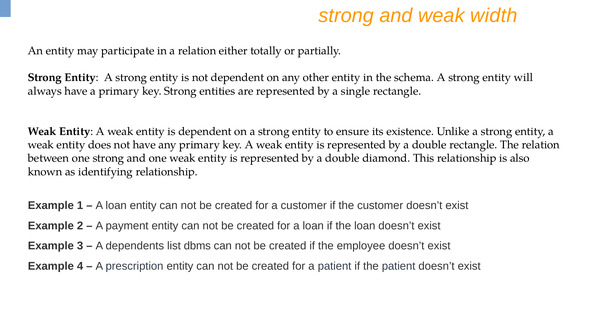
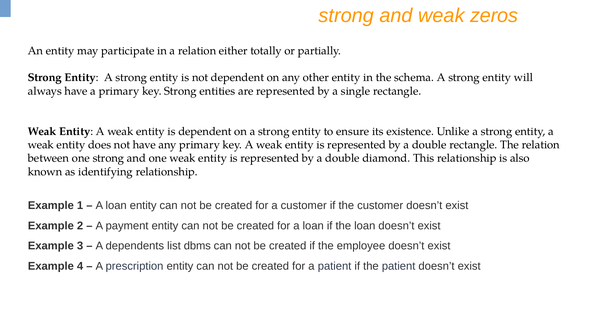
width: width -> zeros (494, 16)
